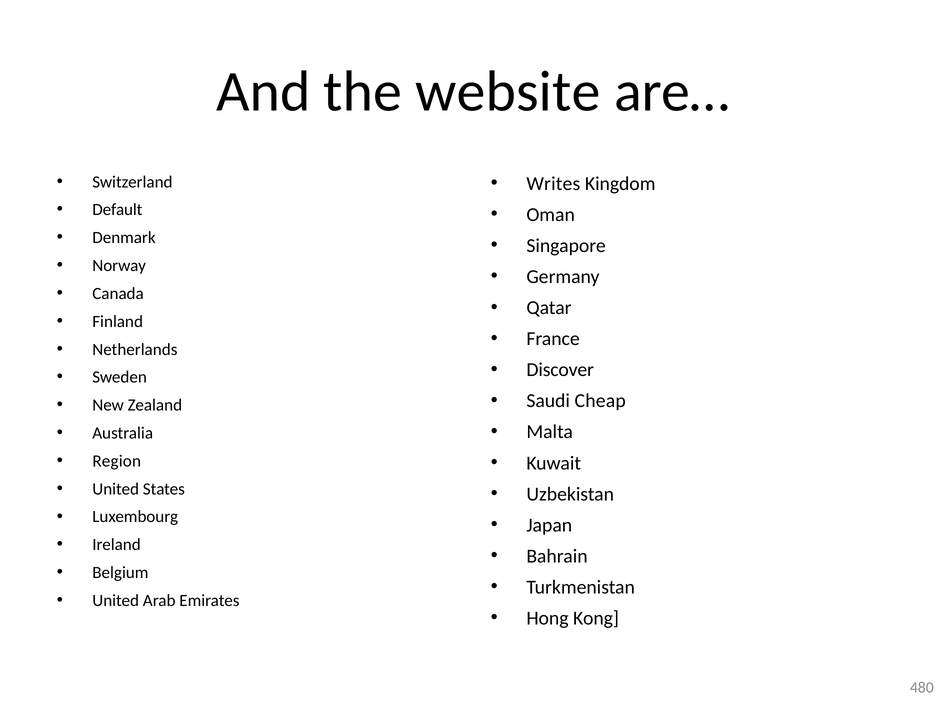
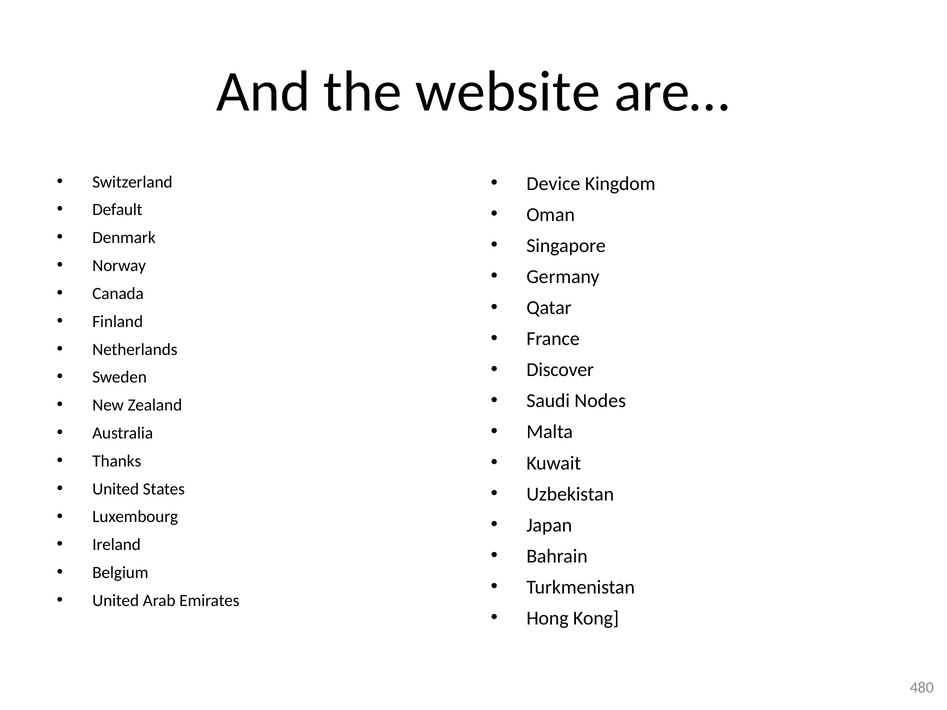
Writes: Writes -> Device (553, 184)
Cheap: Cheap -> Nodes (600, 401)
Region: Region -> Thanks (117, 461)
